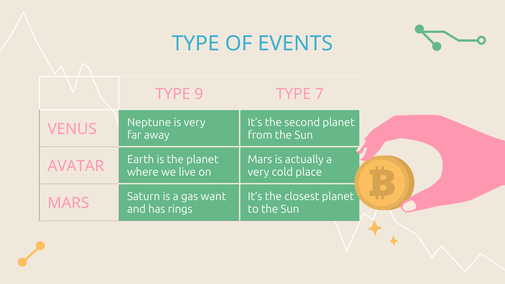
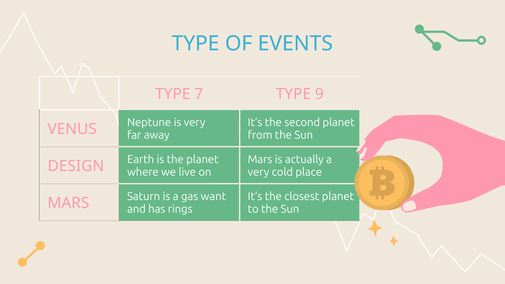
9: 9 -> 7 (199, 94)
7: 7 -> 9 (319, 94)
AVATAR: AVATAR -> DESIGN (76, 166)
